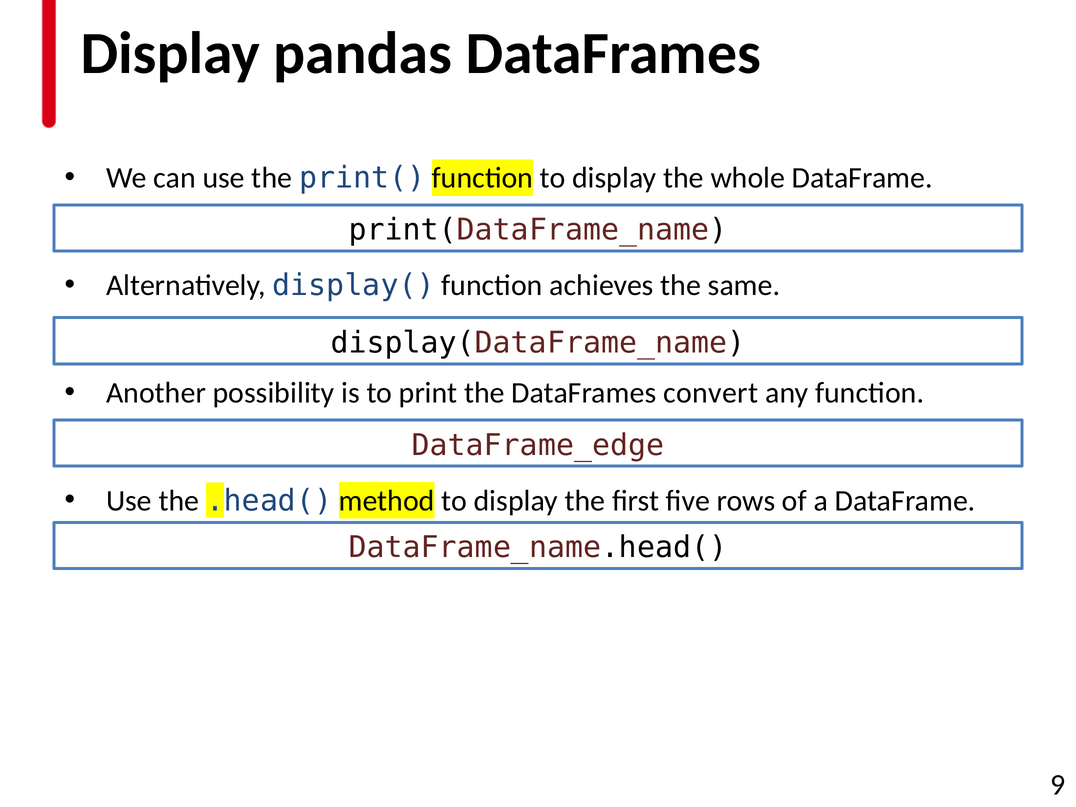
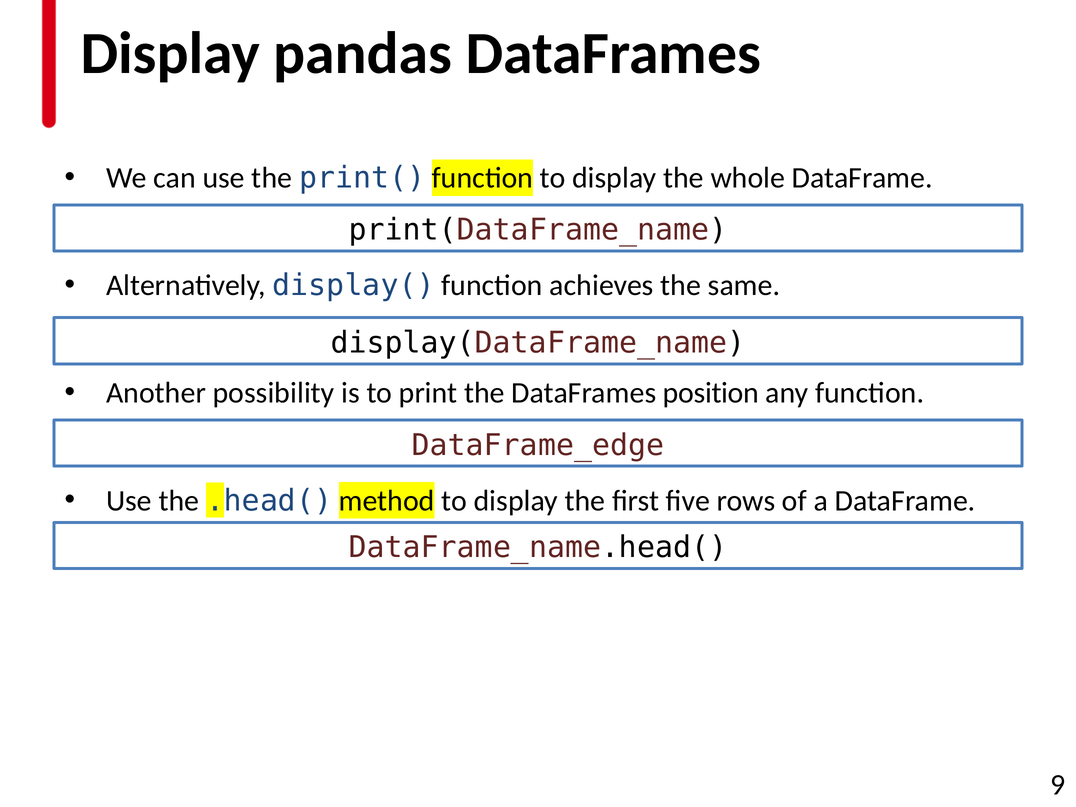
convert: convert -> position (711, 393)
